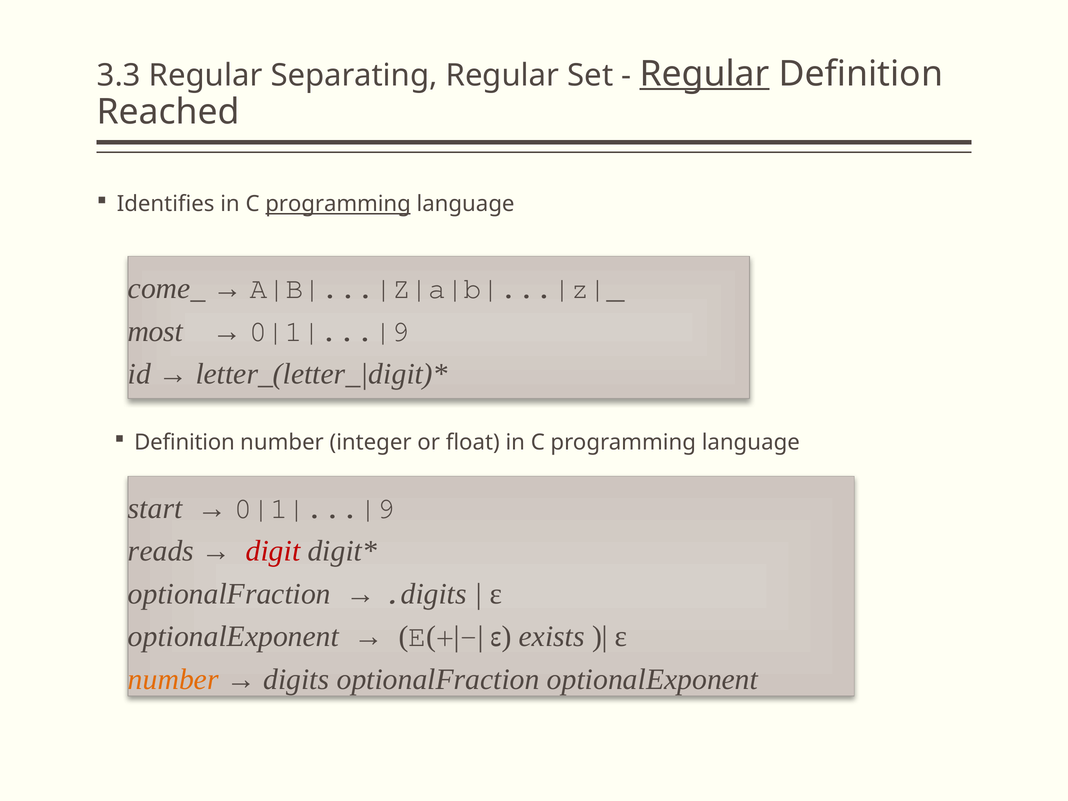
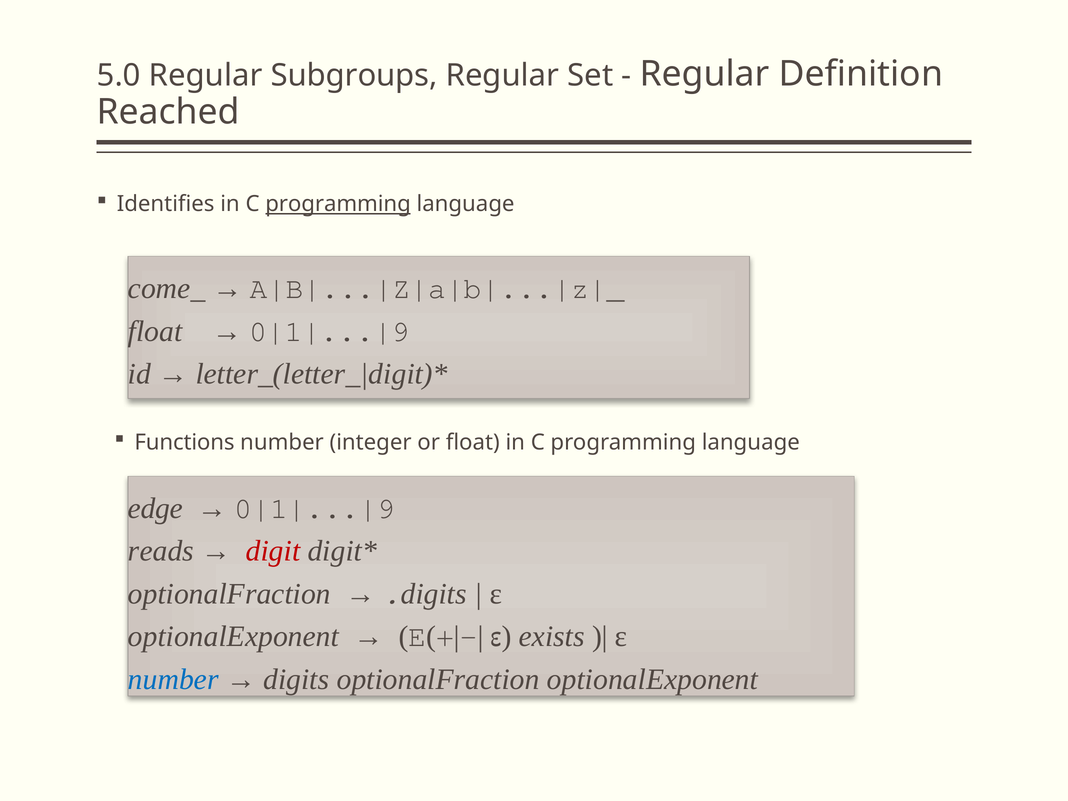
3.3: 3.3 -> 5.0 (119, 75)
Separating: Separating -> Subgroups (354, 75)
Regular underline: present -> none (705, 74)
most: most -> float (155, 331)
Definition: Definition -> Functions (185, 442)
start: start -> edge (155, 508)
number colour: orange -> blue (173, 679)
